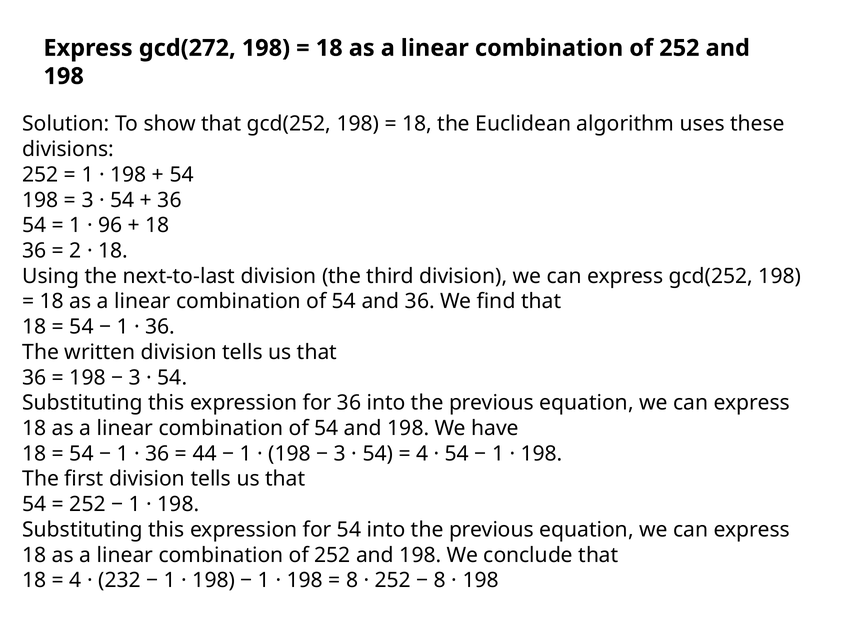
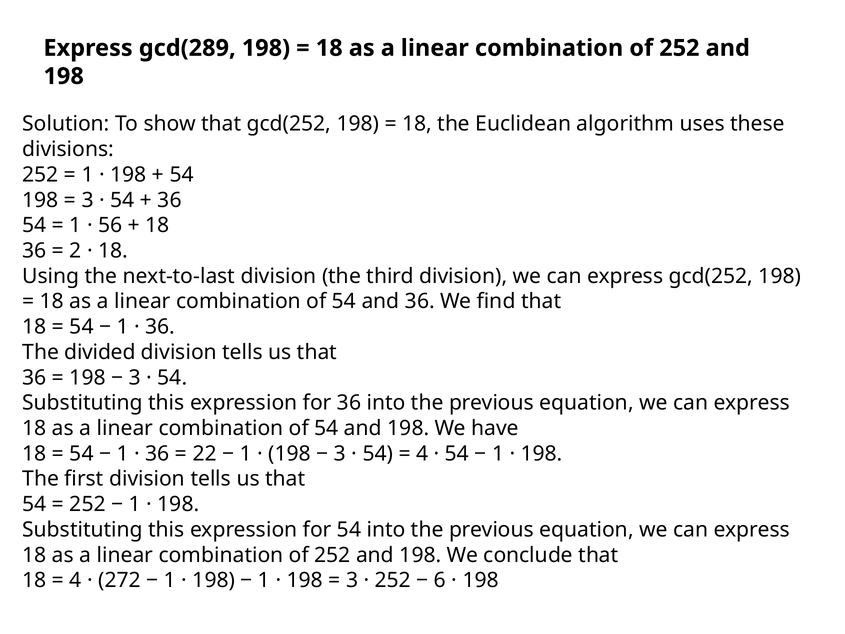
gcd(272: gcd(272 -> gcd(289 (187, 48)
96: 96 -> 56 (110, 225)
written: written -> divided (100, 352)
44: 44 -> 22 (205, 453)
232: 232 -> 272 (119, 580)
8: 8 -> 3 (352, 580)
8: 8 -> 6 (440, 580)
